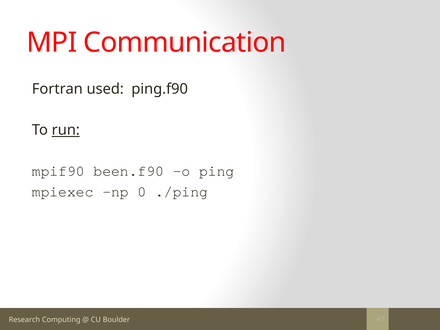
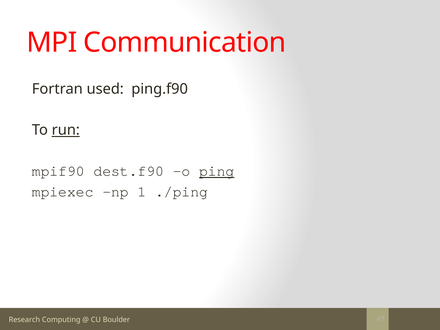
been.f90: been.f90 -> dest.f90 (129, 171)
ping underline: none -> present (217, 171)
0: 0 -> 1 (142, 192)
